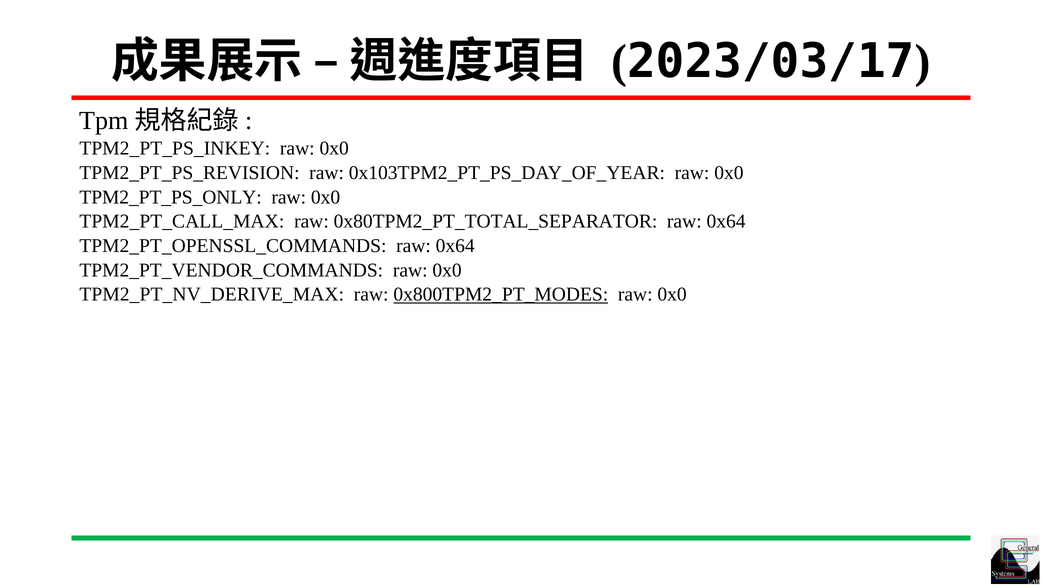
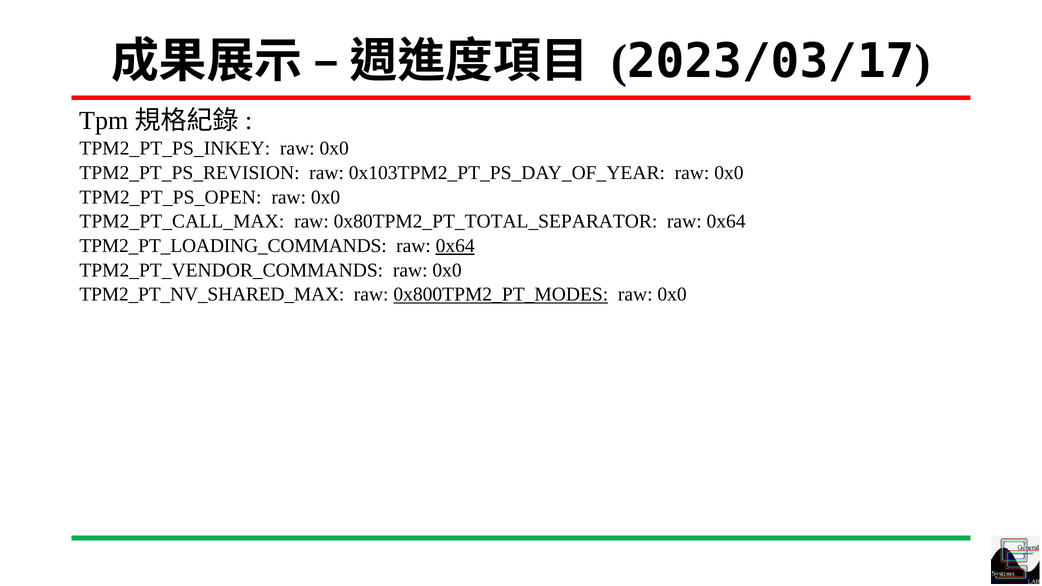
TPM2_PT_PS_ONLY: TPM2_PT_PS_ONLY -> TPM2_PT_PS_OPEN (170, 197)
TPM2_PT_OPENSSL_COMMANDS: TPM2_PT_OPENSSL_COMMANDS -> TPM2_PT_LOADING_COMMANDS (233, 246)
0x64 underline: none -> present (455, 246)
TPM2_PT_NV_DERIVE_MAX: TPM2_PT_NV_DERIVE_MAX -> TPM2_PT_NV_SHARED_MAX (212, 295)
